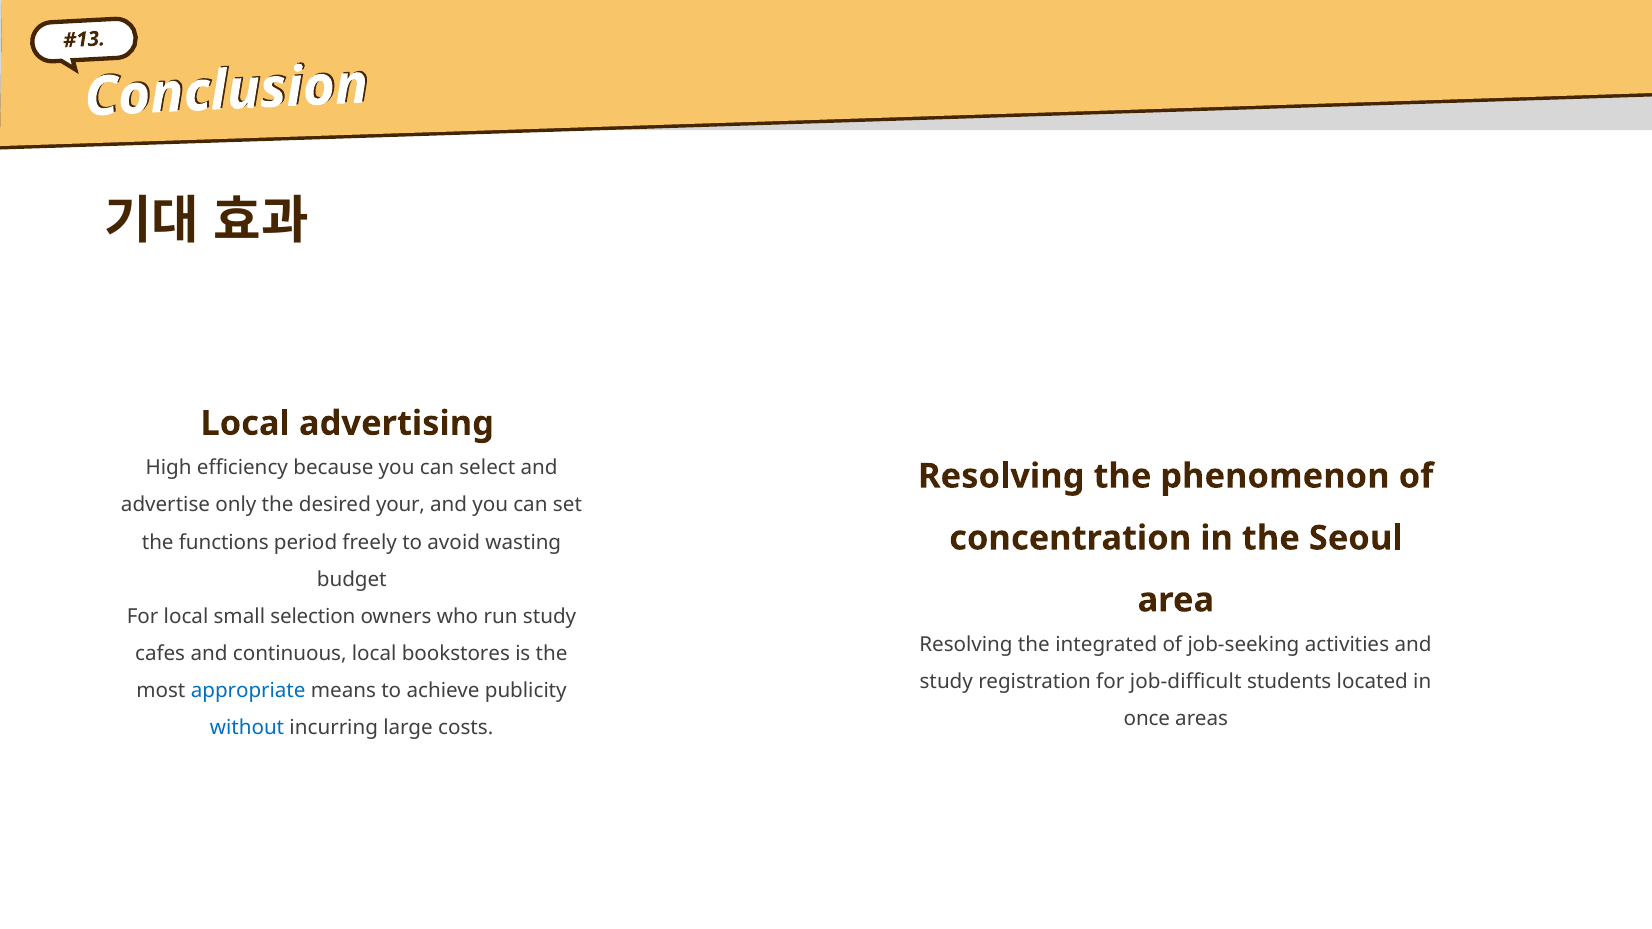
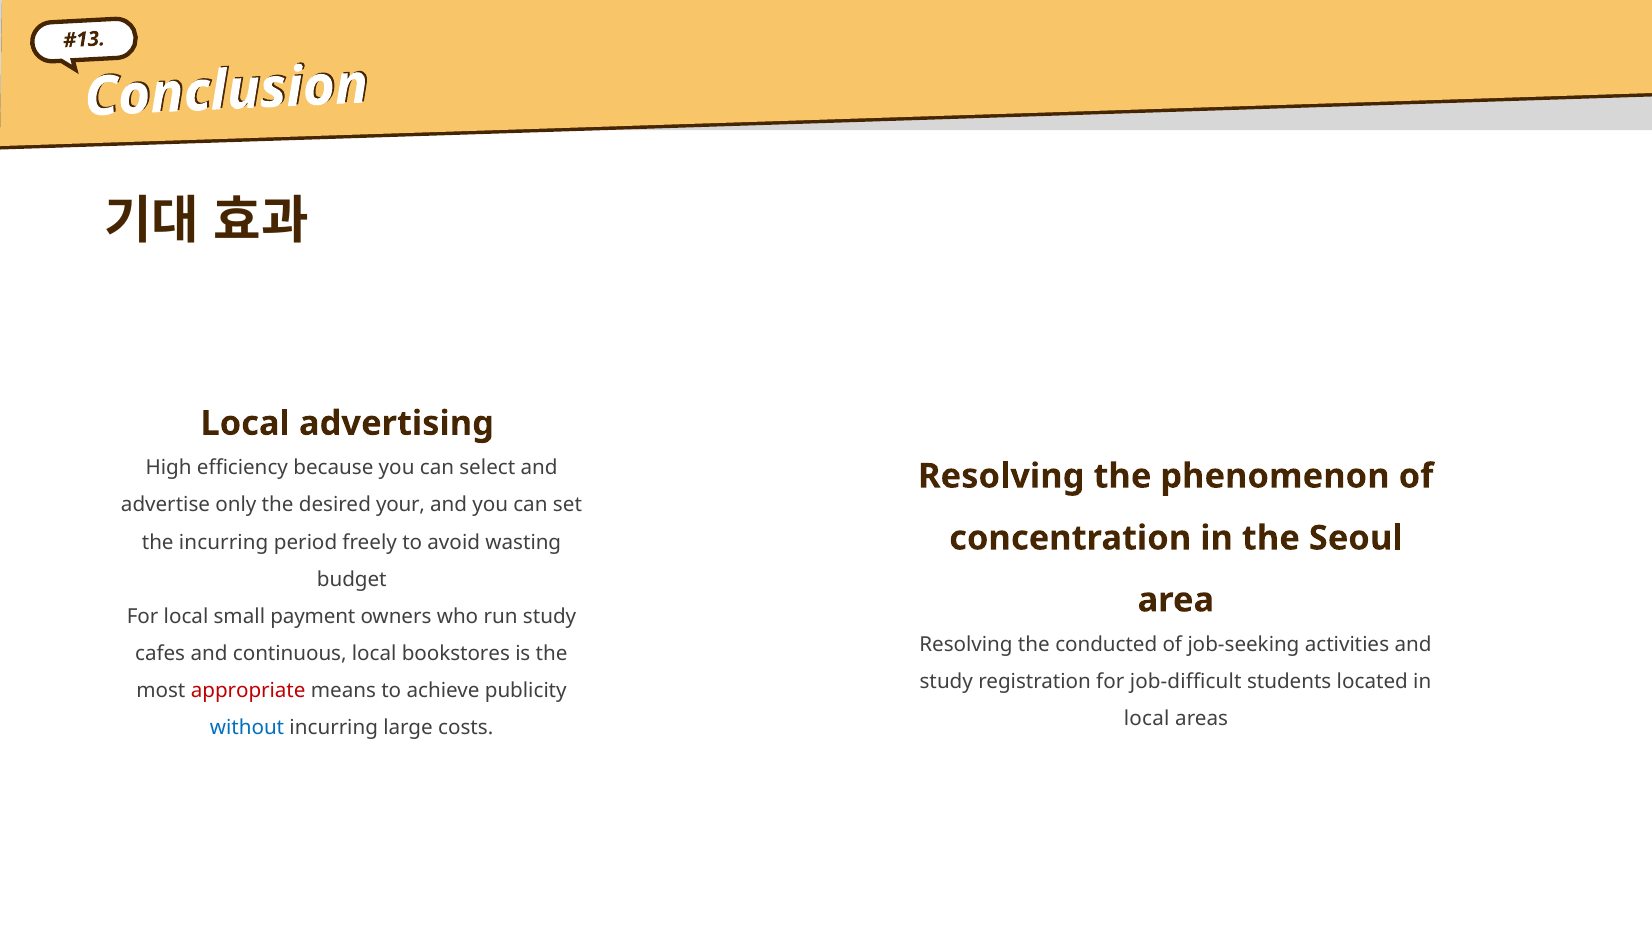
the functions: functions -> incurring (224, 542)
selection: selection -> payment (313, 617)
integrated: integrated -> conducted (1106, 645)
appropriate colour: blue -> red (248, 691)
once: once -> local (1147, 719)
